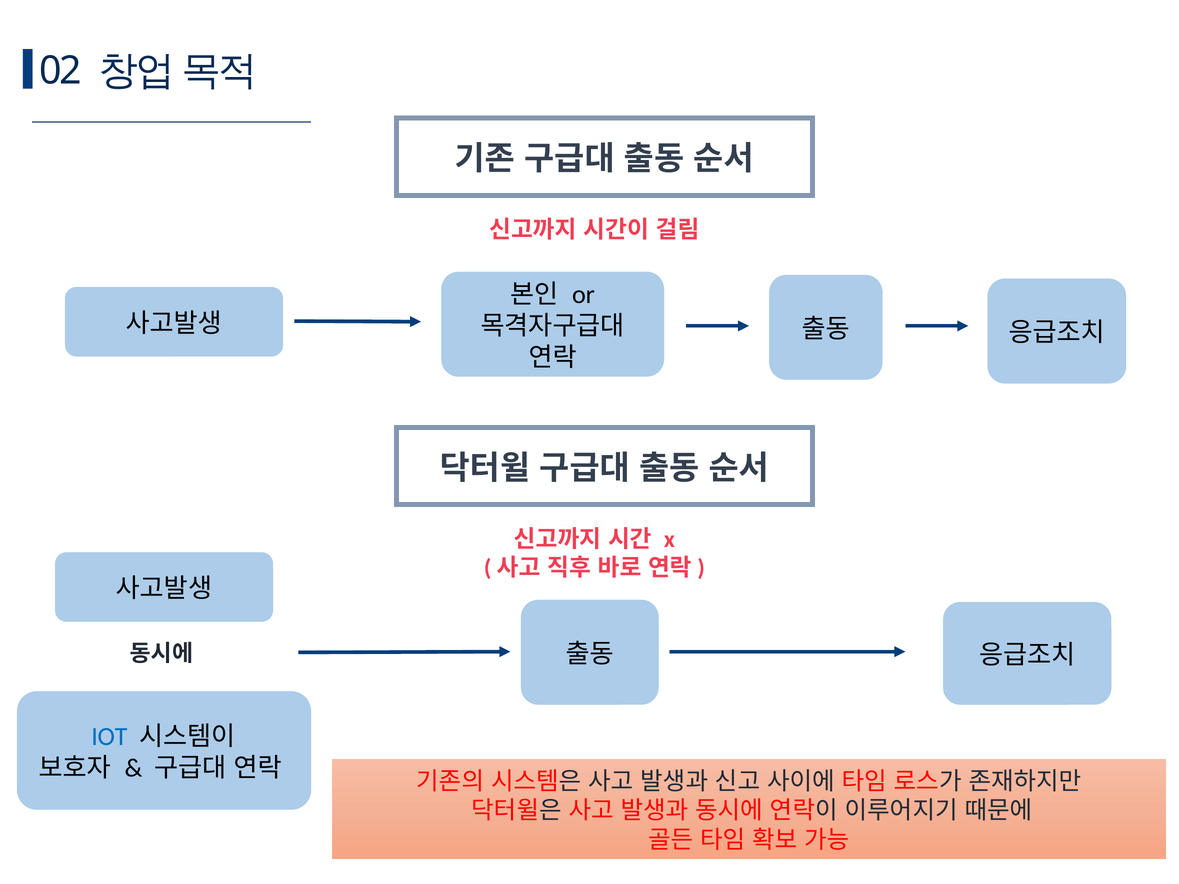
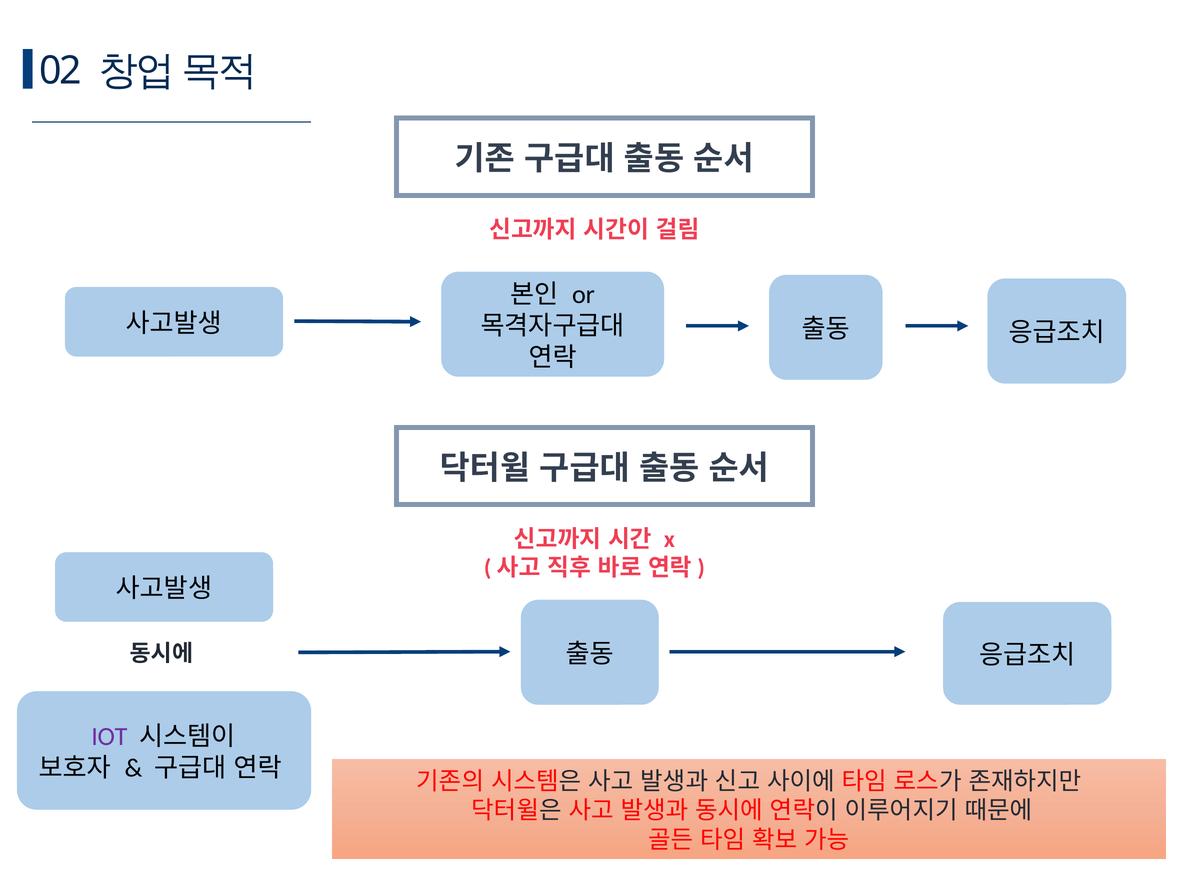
IOT colour: blue -> purple (109, 737)
